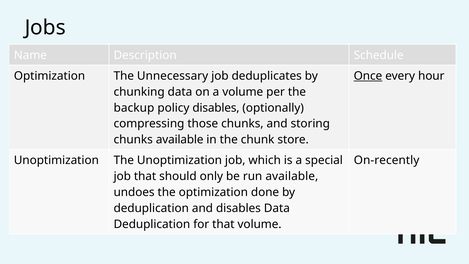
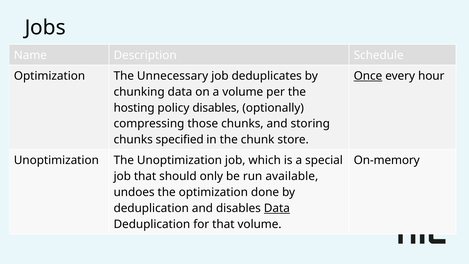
backup: backup -> hosting (134, 108)
chunks available: available -> specified (180, 140)
On-recently: On-recently -> On-memory (387, 160)
Data underline: none -> present (277, 208)
